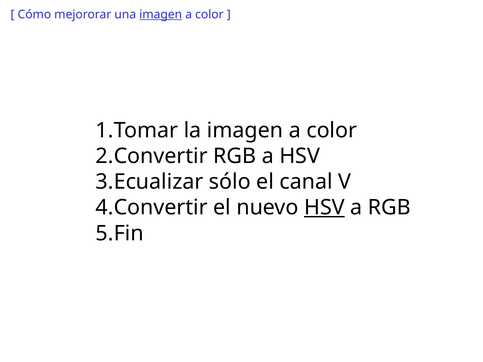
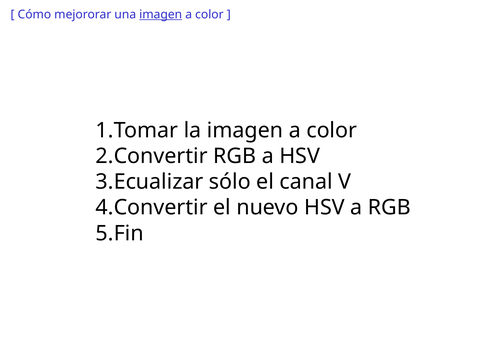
HSV underline: present -> none (324, 208)
